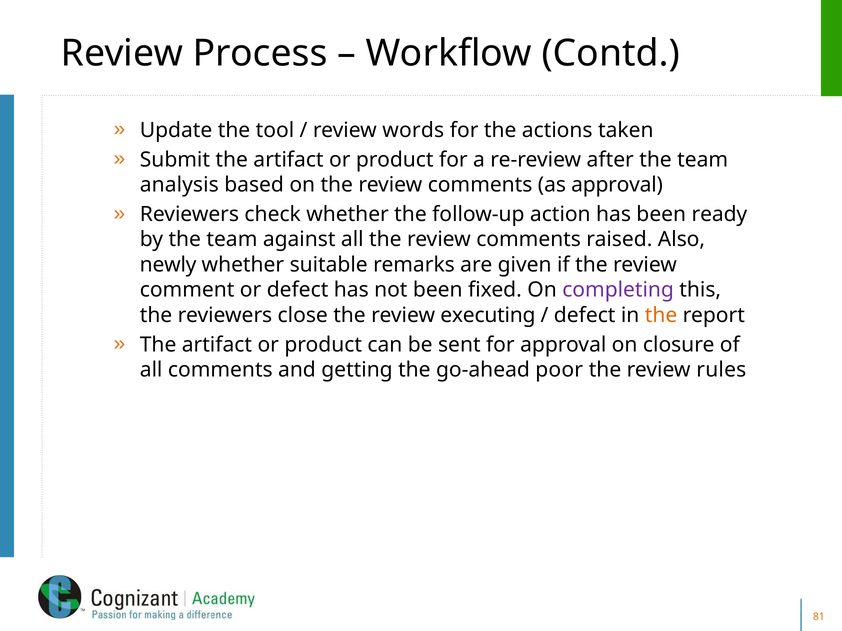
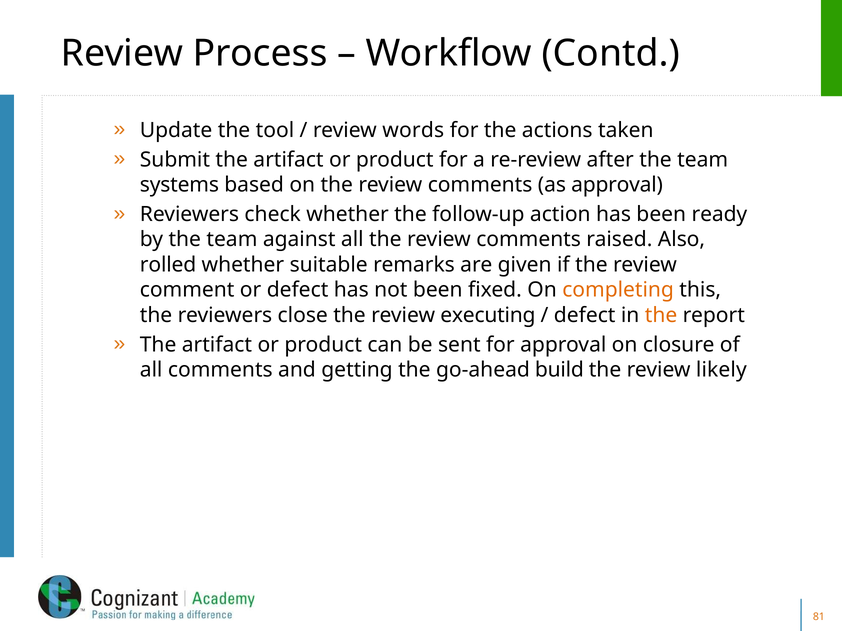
analysis: analysis -> systems (179, 185)
newly: newly -> rolled (168, 265)
completing colour: purple -> orange (618, 290)
poor: poor -> build (559, 370)
rules: rules -> likely (721, 370)
